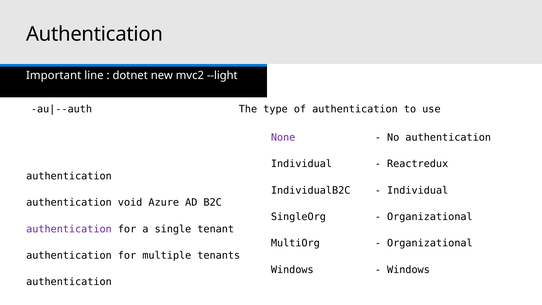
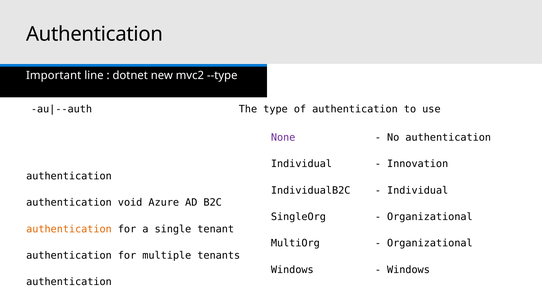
--light: --light -> --type (222, 76)
Reactredux: Reactredux -> Innovation (418, 164)
authentication colour: purple -> orange (69, 229)
